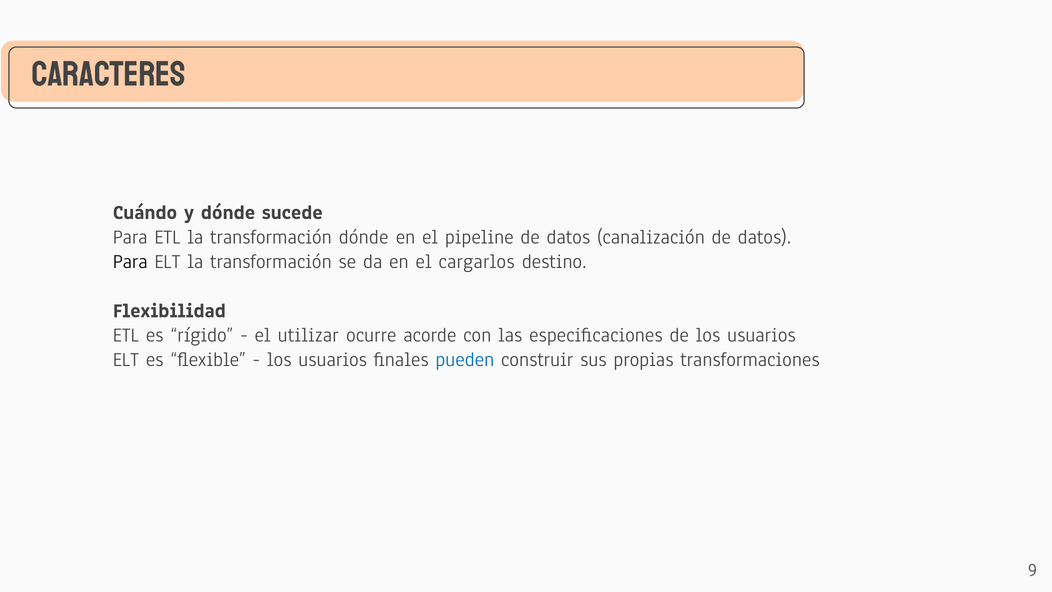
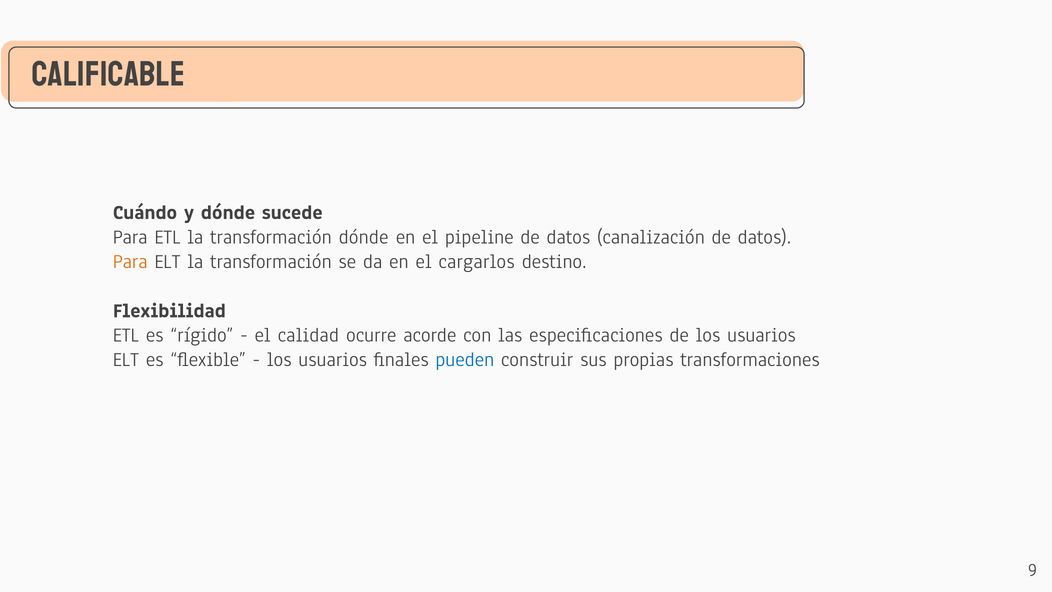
CARACTERES: CARACTERES -> CALIFICABLE (108, 74)
Para colour: black -> orange (130, 261)
utilizar: utilizar -> calidad (308, 335)
